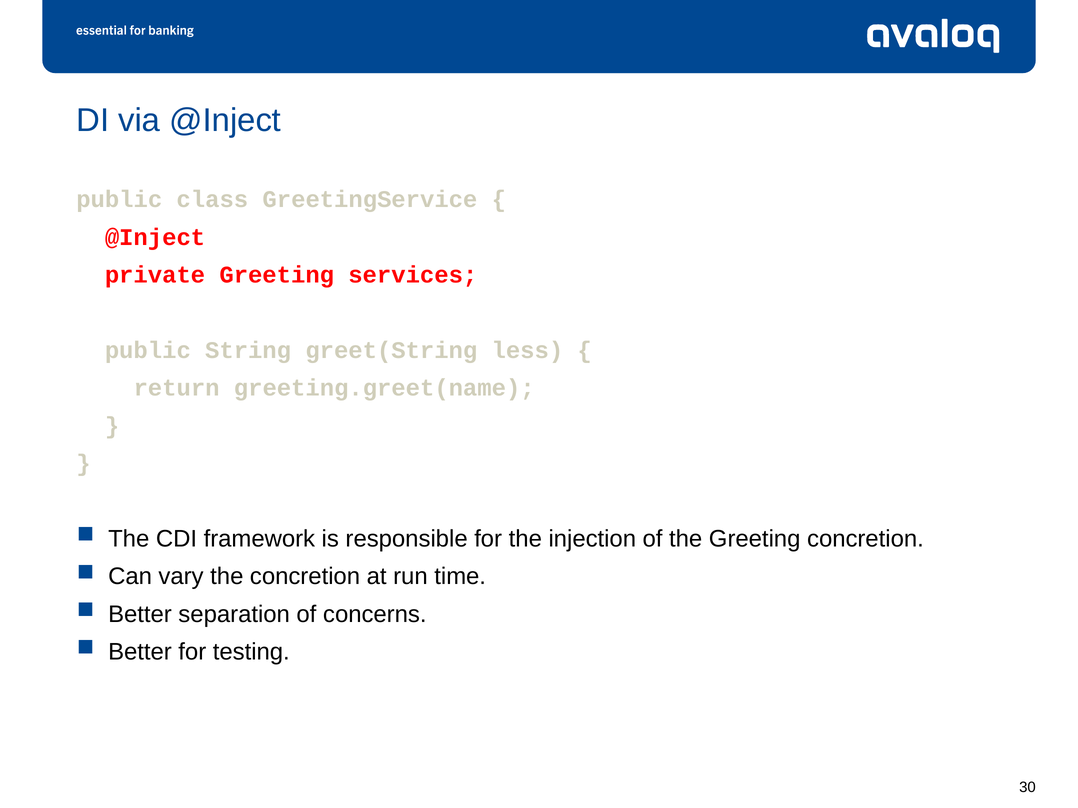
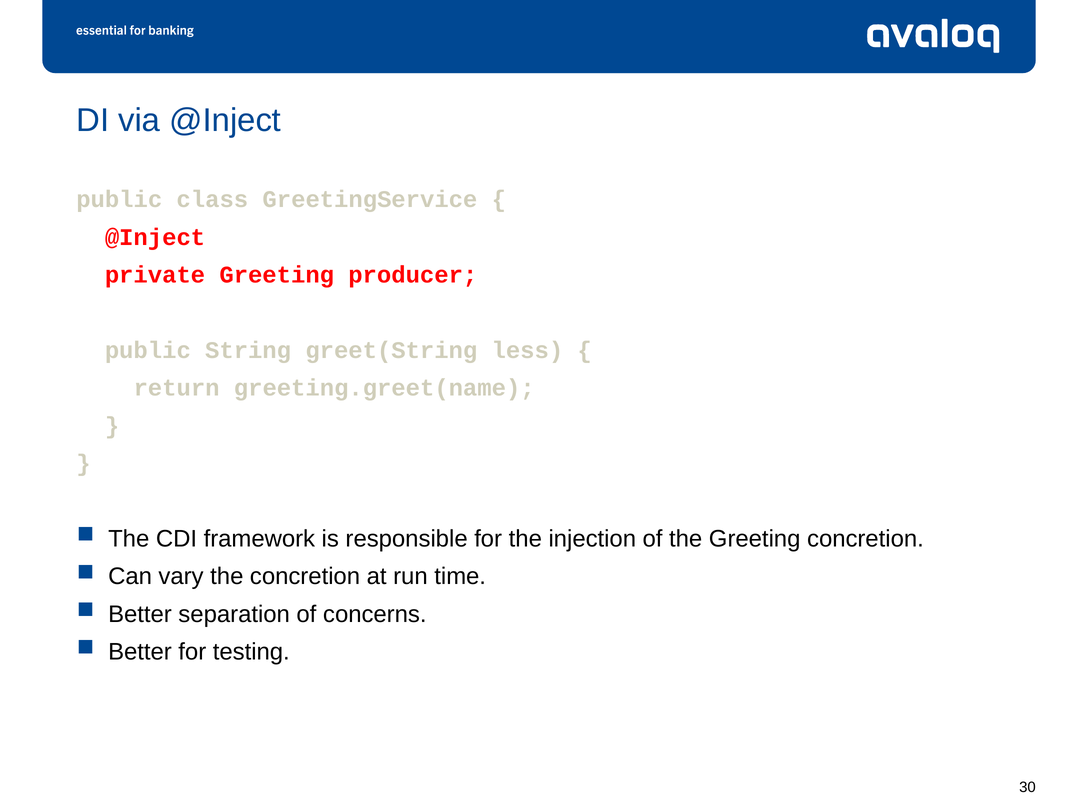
services: services -> producer (413, 275)
